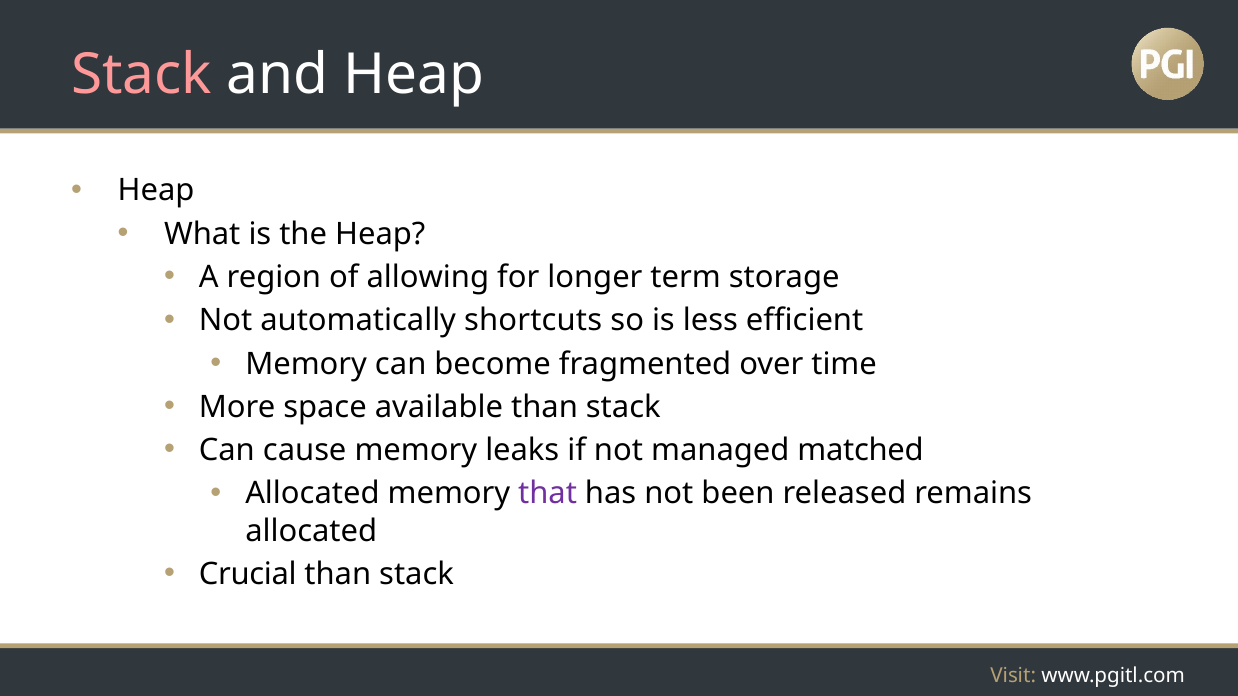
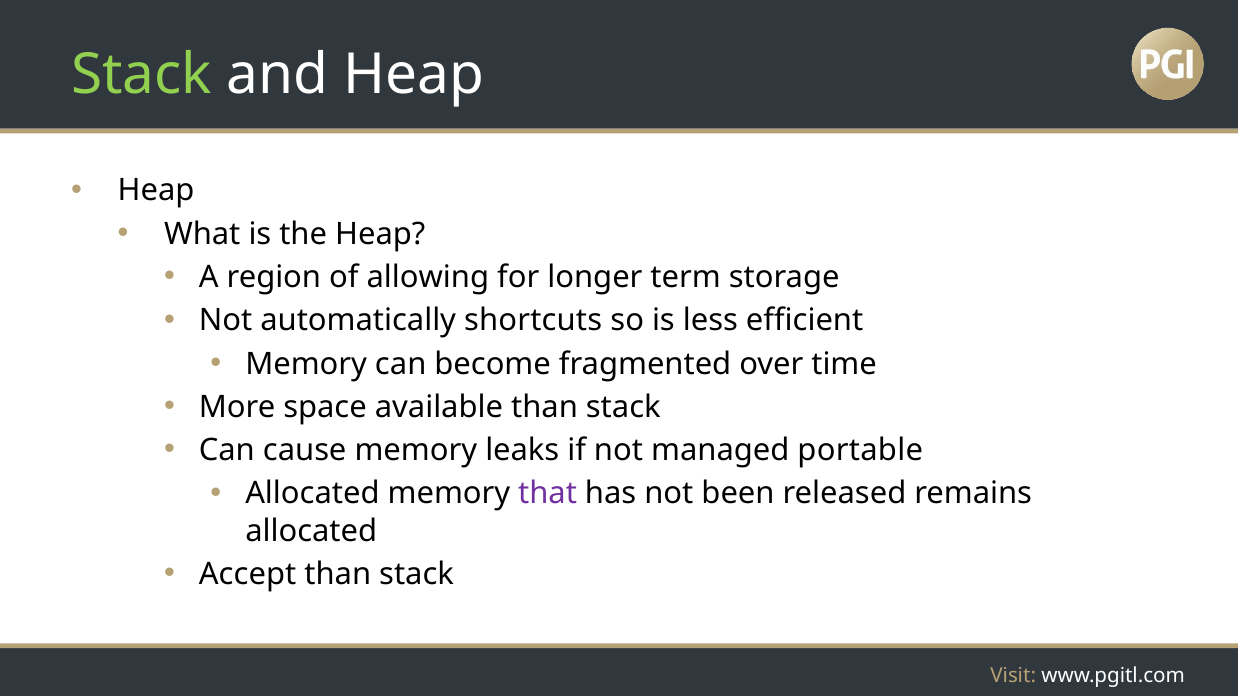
Stack colour: pink -> light green (142, 75)
matched: matched -> portable (860, 451)
Crucial: Crucial -> Accept (248, 574)
